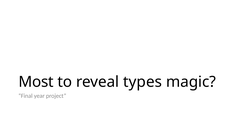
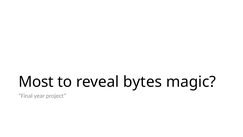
types: types -> bytes (143, 82)
